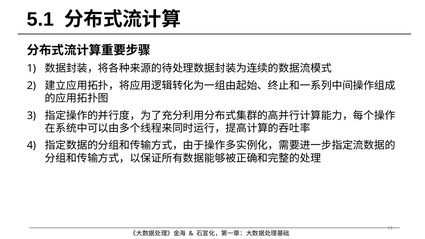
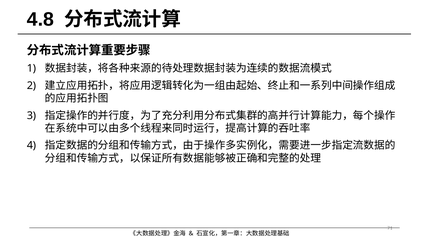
5.1: 5.1 -> 4.8 (40, 19)
